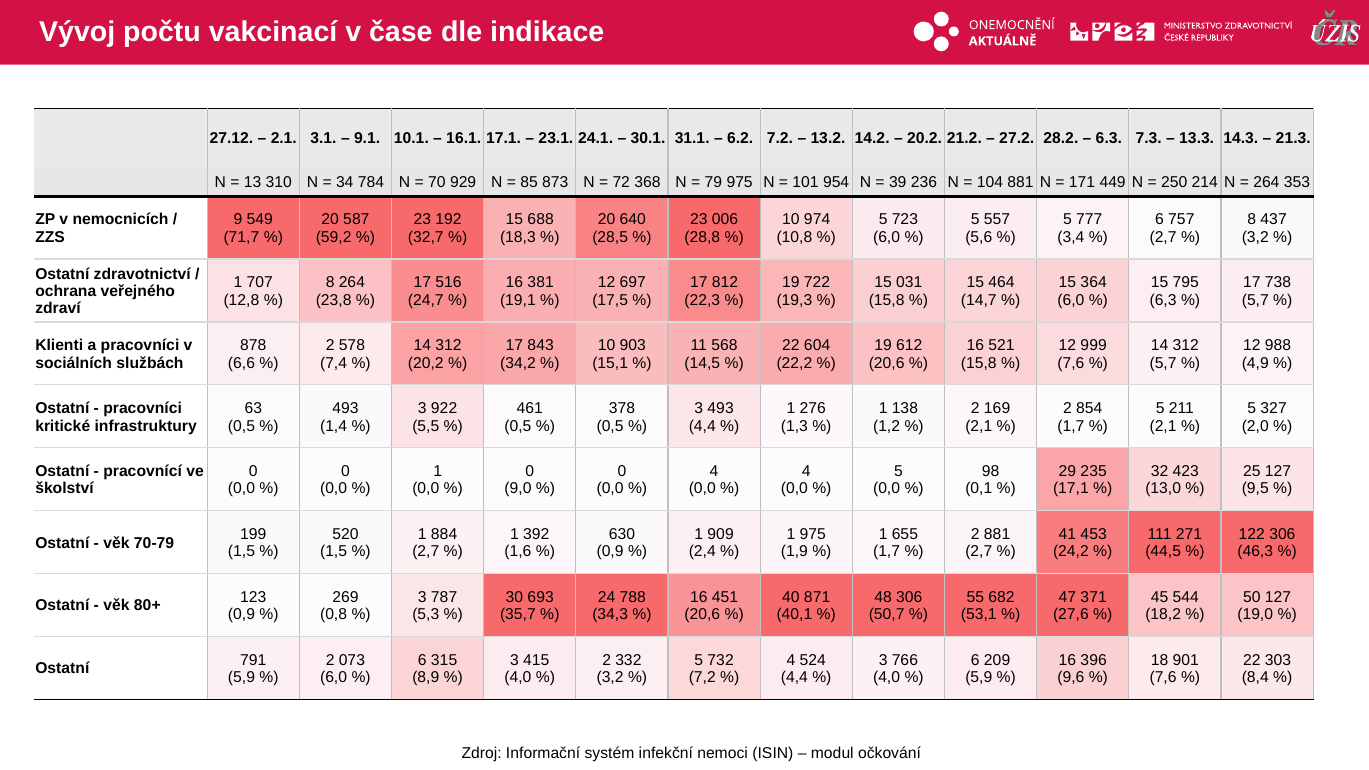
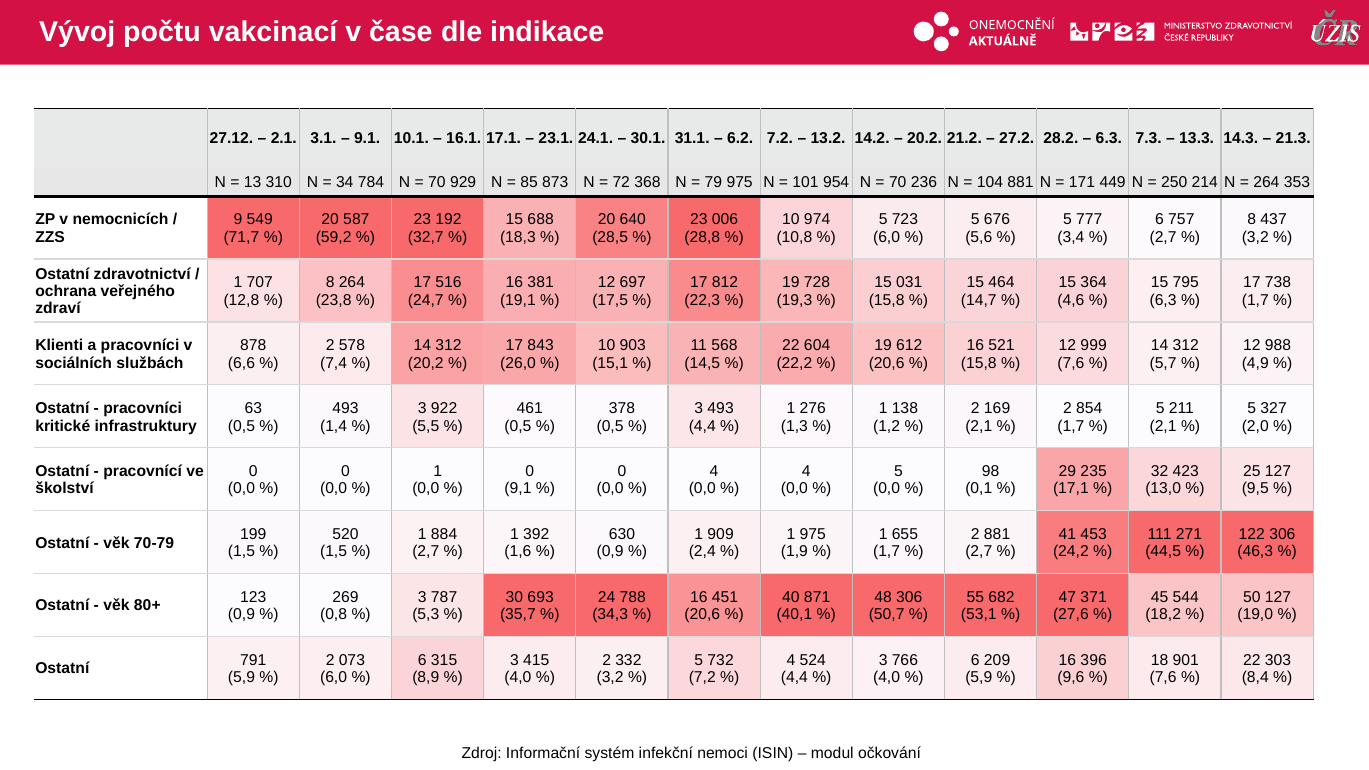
39: 39 -> 70 (898, 183)
557: 557 -> 676 (997, 220)
722: 722 -> 728 (817, 283)
6,0: 6,0 -> 4,6 (1071, 300)
5,7: 5,7 -> 1,7 (1255, 300)
34,2: 34,2 -> 26,0 (518, 363)
9,0: 9,0 -> 9,1 (518, 489)
